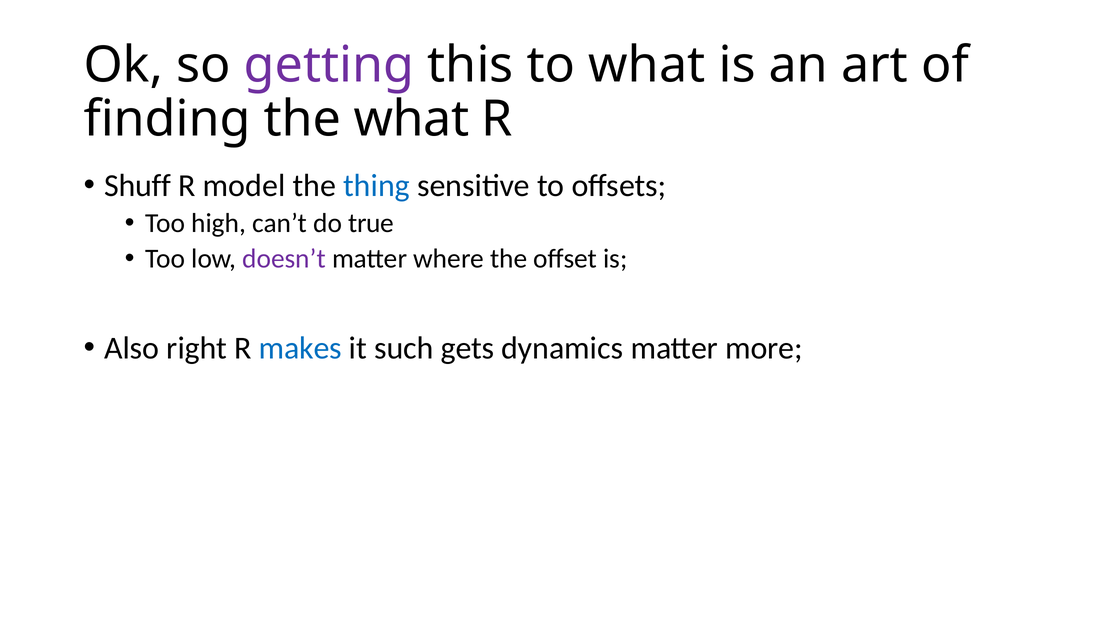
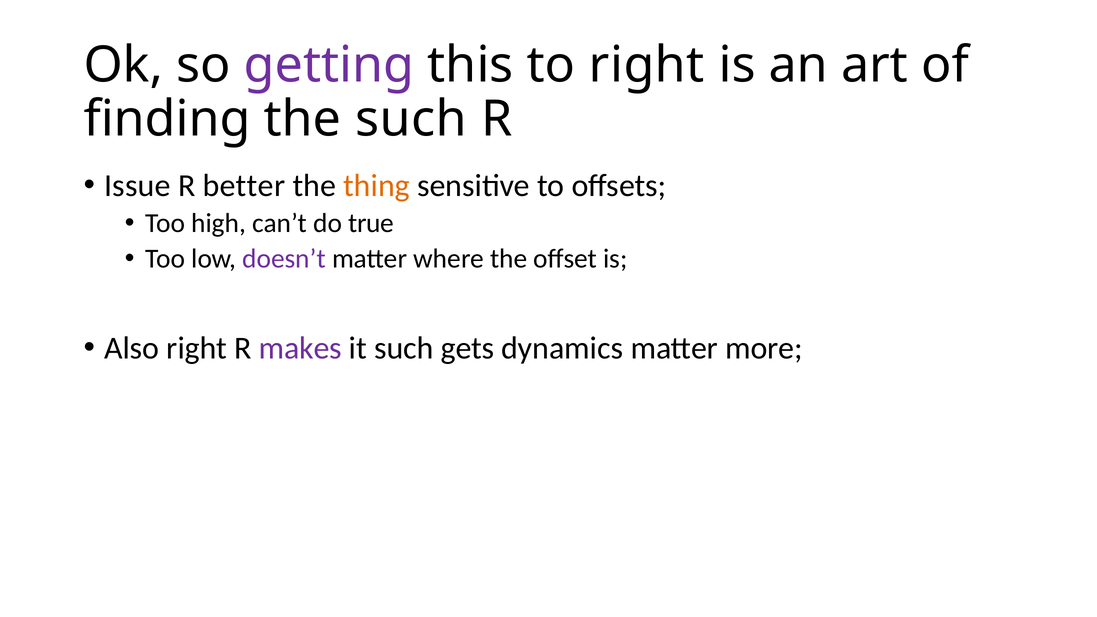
to what: what -> right (647, 65)
the what: what -> such (411, 119)
Shuff: Shuff -> Issue (137, 185)
model: model -> better (244, 185)
thing colour: blue -> orange (377, 185)
makes colour: blue -> purple (300, 348)
